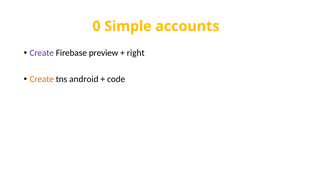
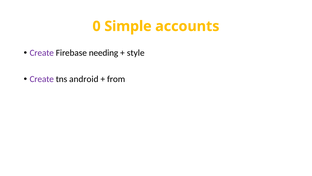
preview: preview -> needing (104, 53)
right: right -> style (136, 53)
Create colour: orange -> purple (42, 79)
code: code -> from (116, 79)
